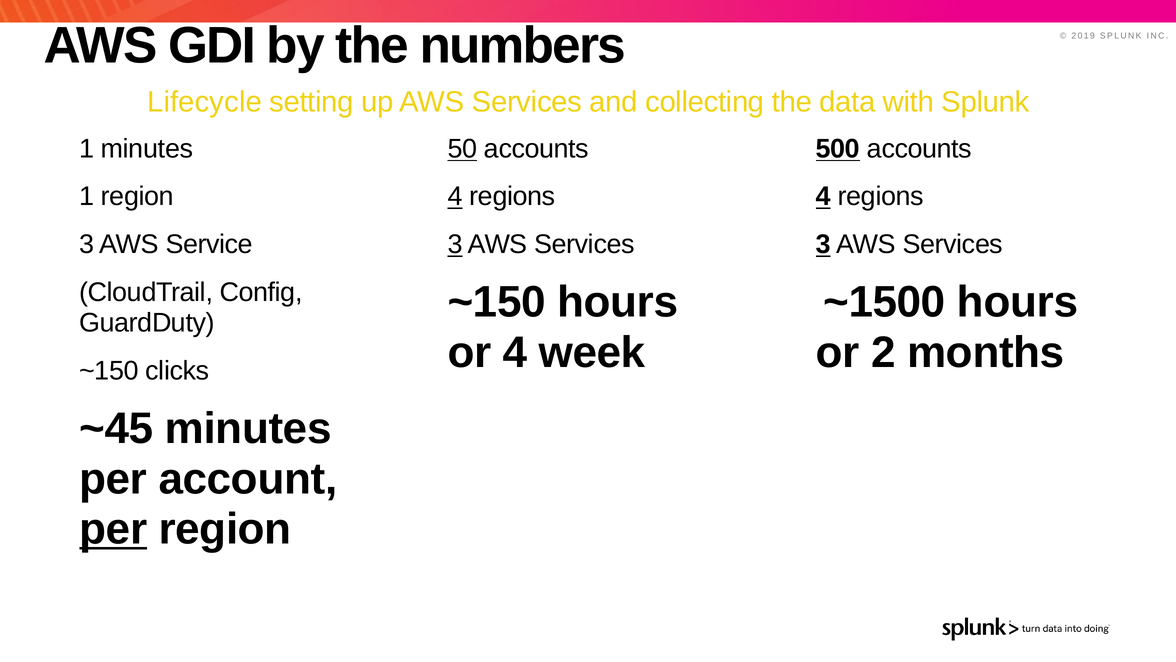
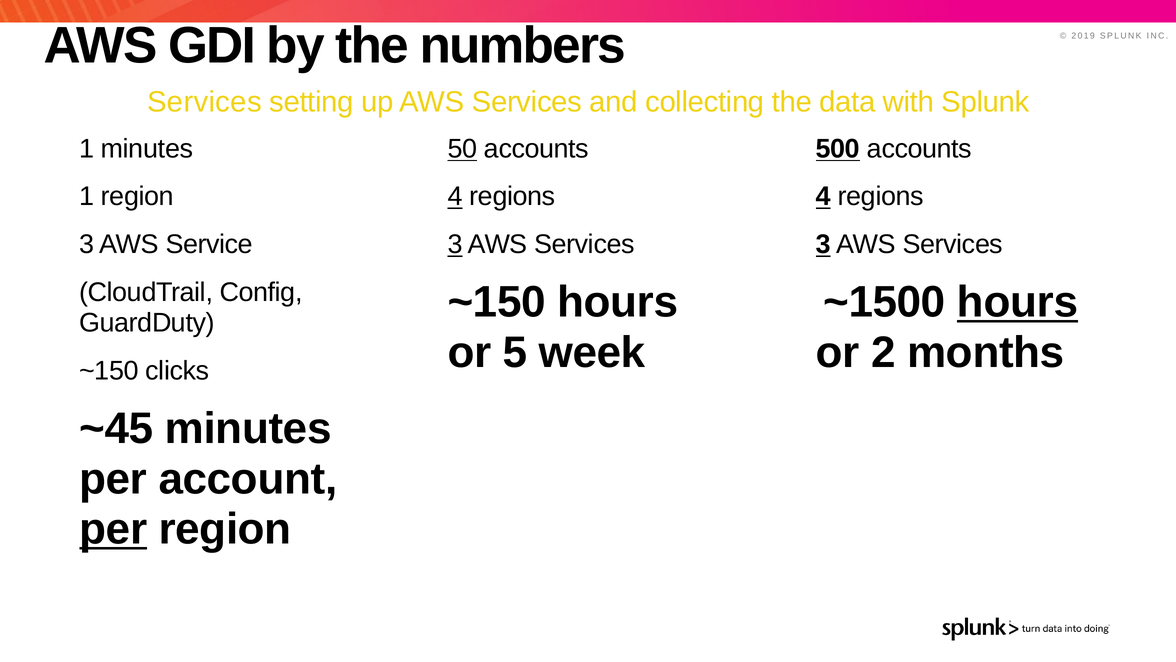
Lifecycle: Lifecycle -> Services (204, 102)
hours underline: none -> present (1018, 302)
or 4: 4 -> 5 (515, 352)
